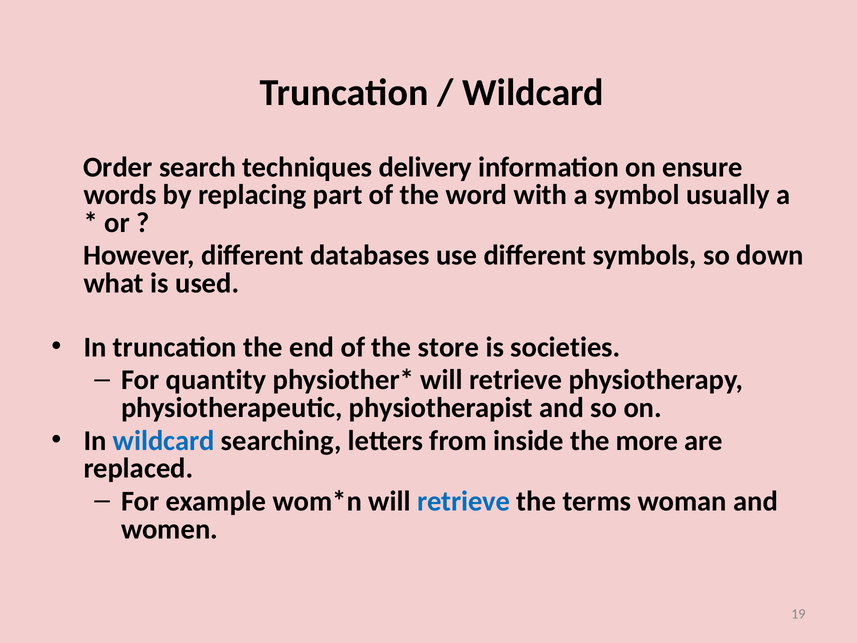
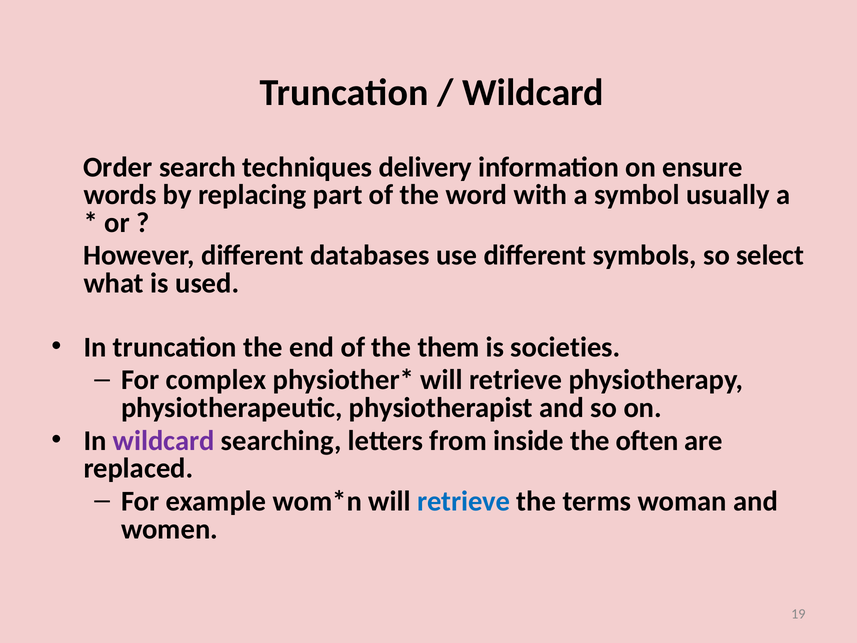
down: down -> select (770, 255)
store: store -> them (448, 347)
quantity: quantity -> complex (216, 380)
wildcard colour: blue -> purple (164, 441)
more: more -> often (647, 441)
